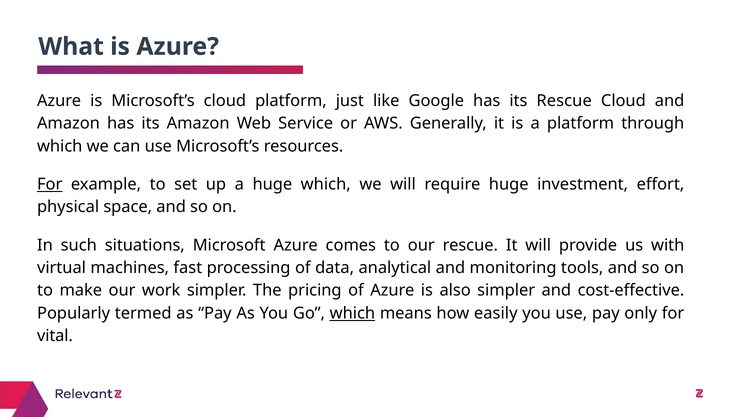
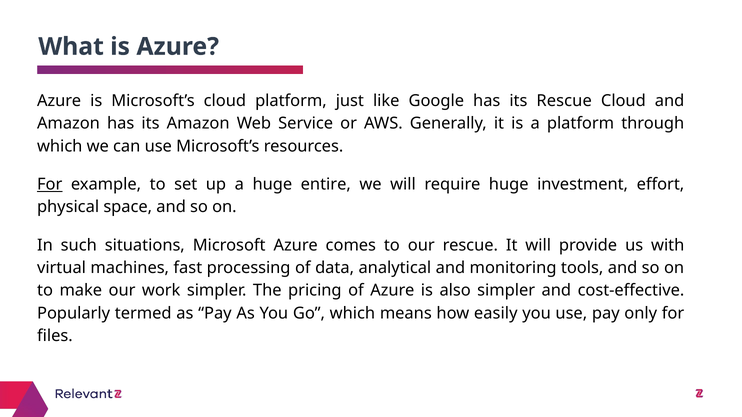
huge which: which -> entire (326, 184)
which underline: present -> none (352, 314)
vital: vital -> files (55, 336)
